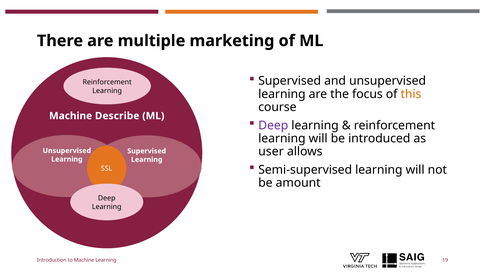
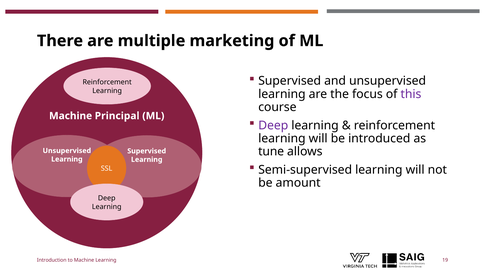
this colour: orange -> purple (411, 94)
Describe: Describe -> Principal (117, 116)
user: user -> tune (271, 151)
